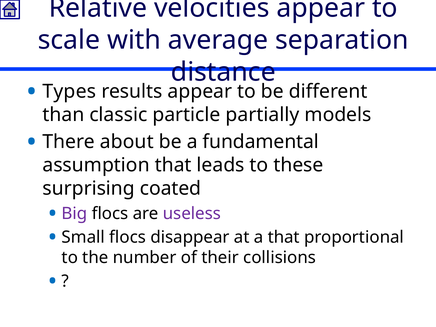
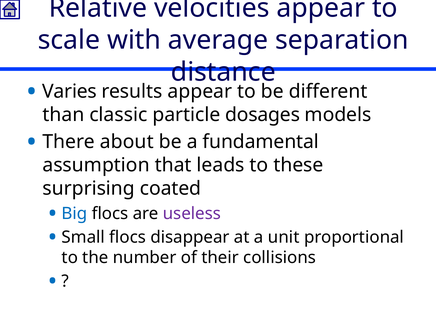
Types: Types -> Varies (70, 91)
partially: partially -> dosages (263, 115)
Big colour: purple -> blue (74, 213)
a that: that -> unit (284, 237)
